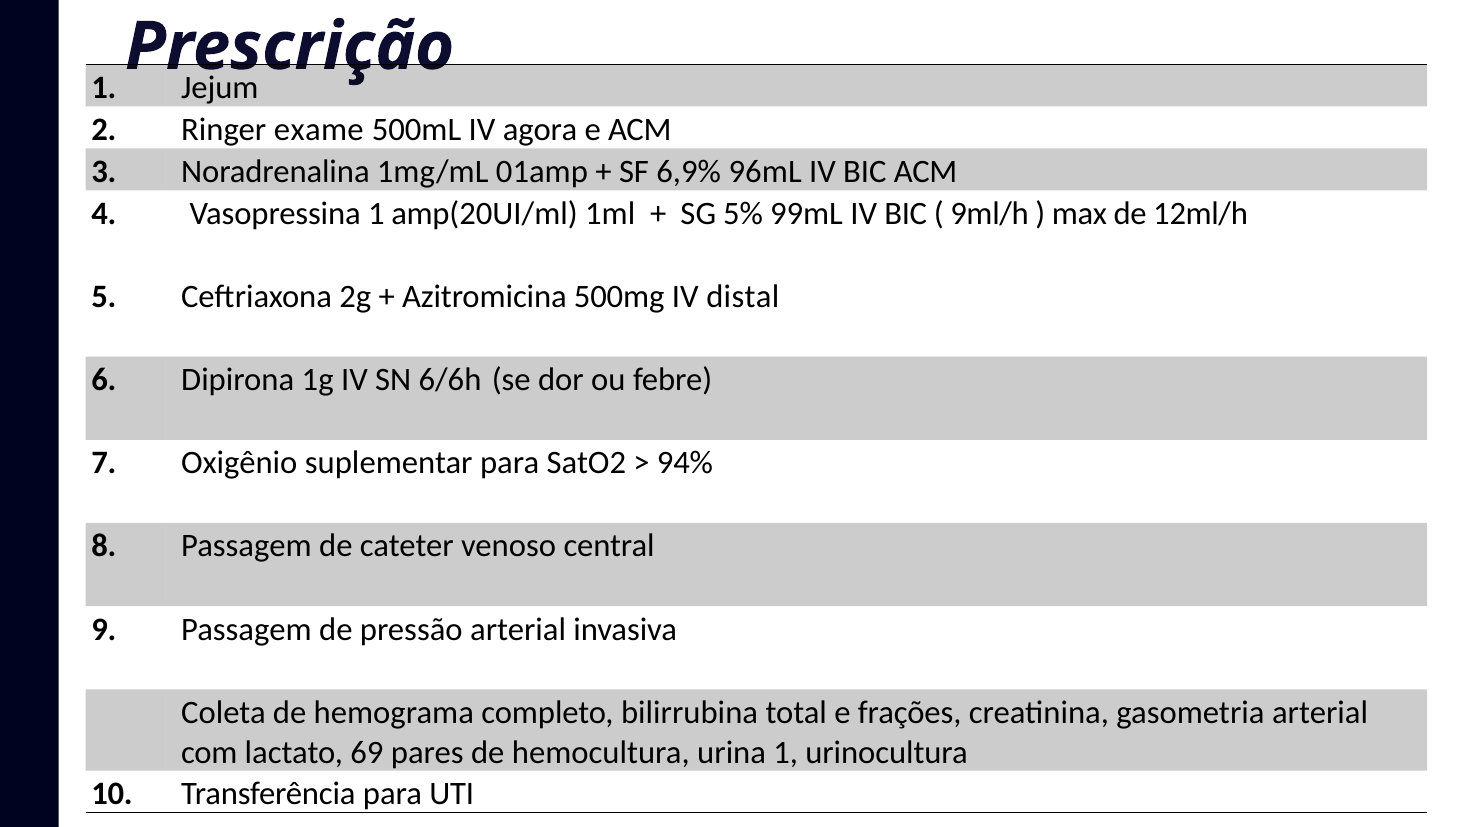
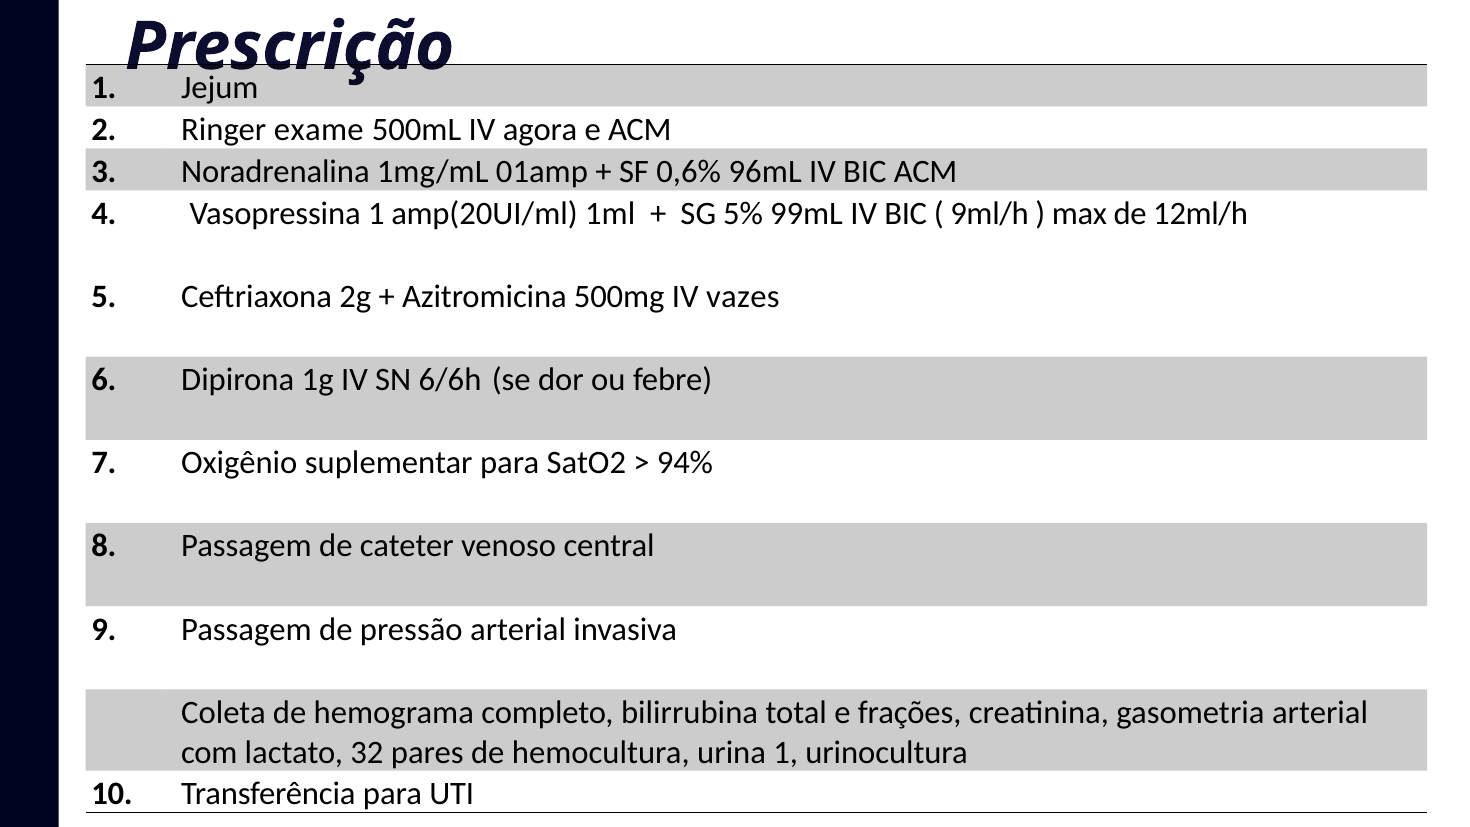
6,9%: 6,9% -> 0,6% (689, 171)
distal: distal -> vazes (743, 297)
69: 69 -> 32 (367, 752)
